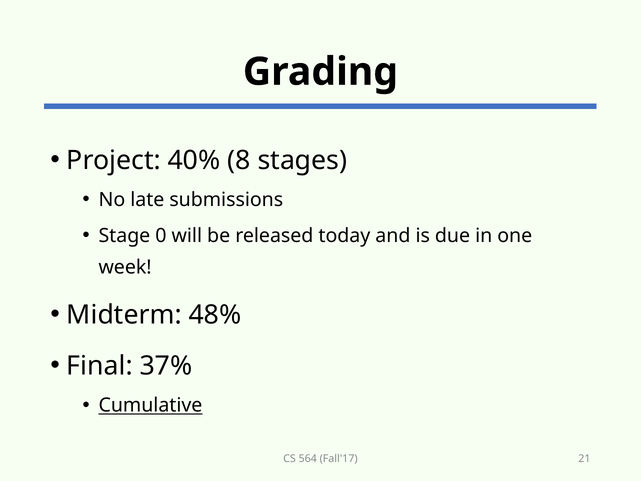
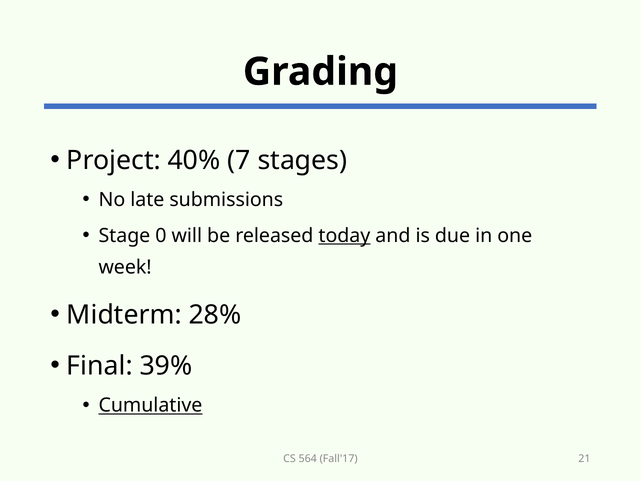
8: 8 -> 7 (239, 160)
today underline: none -> present (344, 235)
48%: 48% -> 28% (215, 315)
37%: 37% -> 39% (166, 366)
